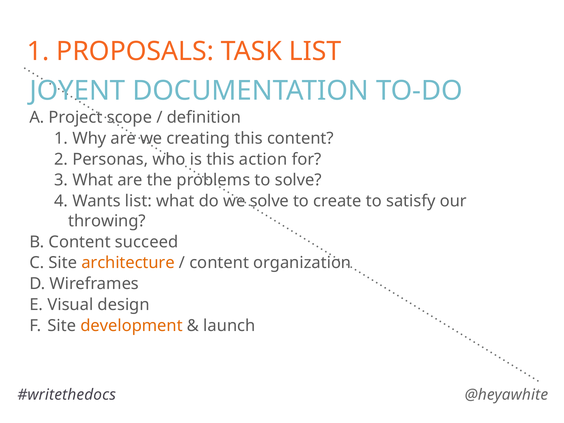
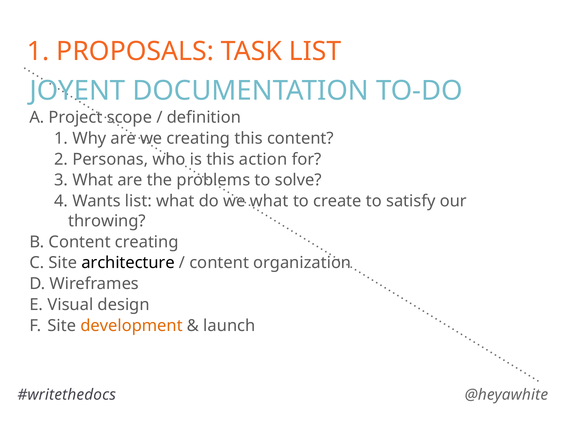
we solve: solve -> what (269, 201)
Content succeed: succeed -> creating (147, 242)
architecture colour: orange -> black (128, 263)
